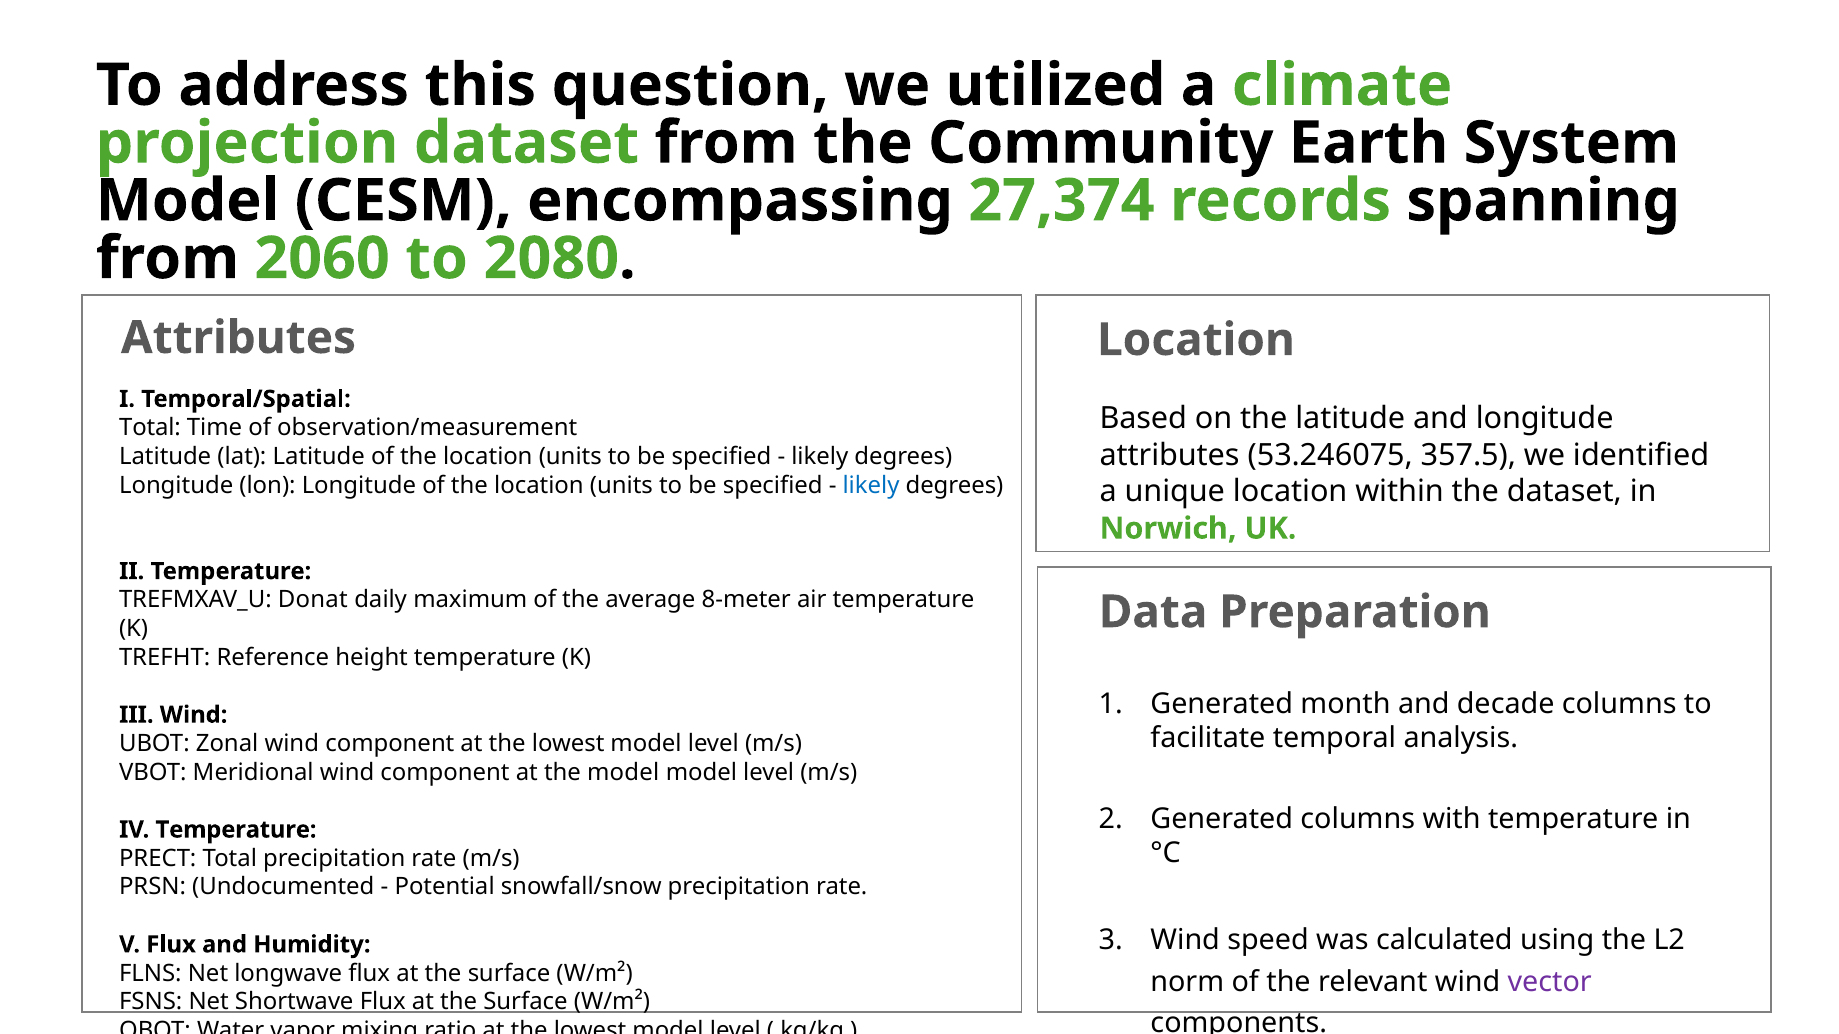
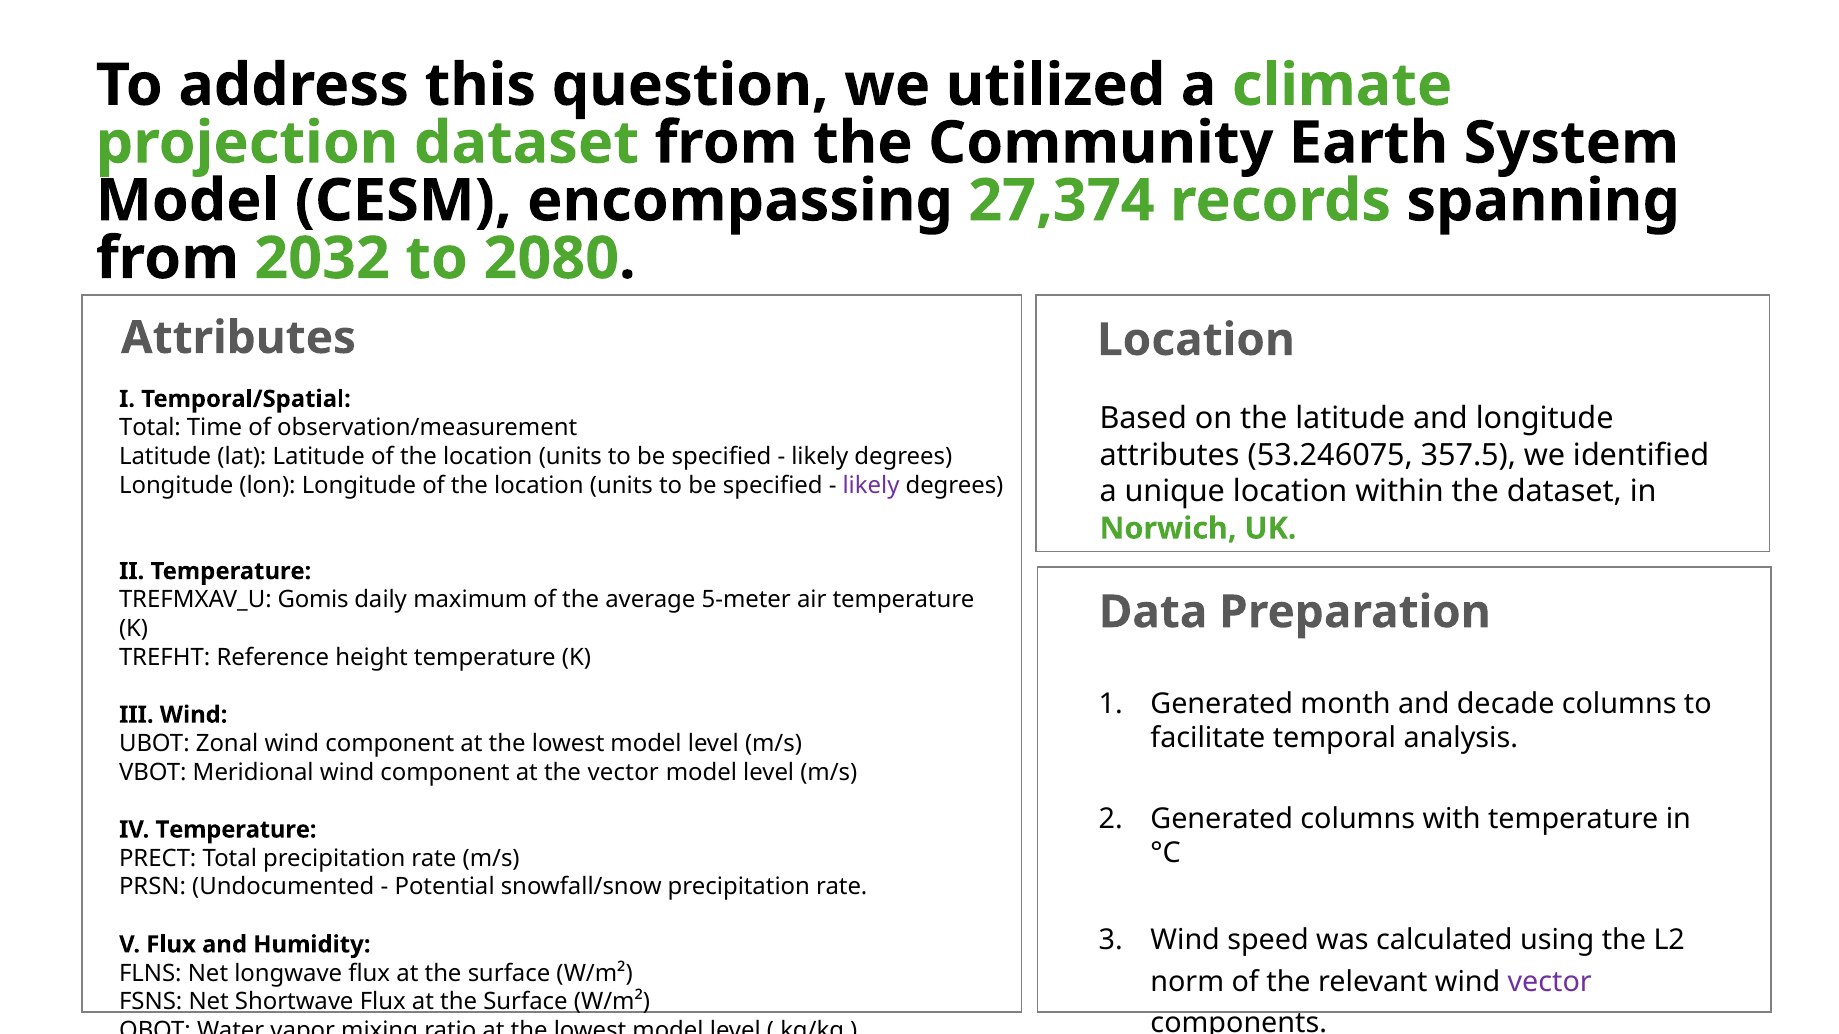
2060: 2060 -> 2032 (322, 259)
likely colour: blue -> purple (871, 485)
Donat: Donat -> Gomis (313, 600)
8-meter: 8-meter -> 5-meter (746, 600)
the model: model -> vector (623, 773)
